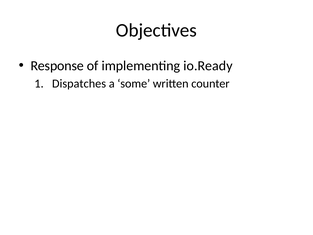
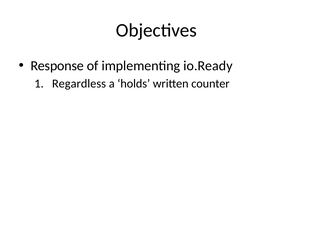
Dispatches: Dispatches -> Regardless (79, 84)
some: some -> holds (134, 84)
